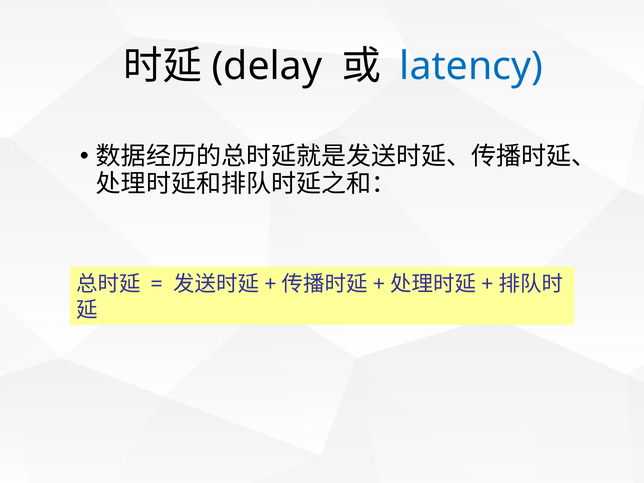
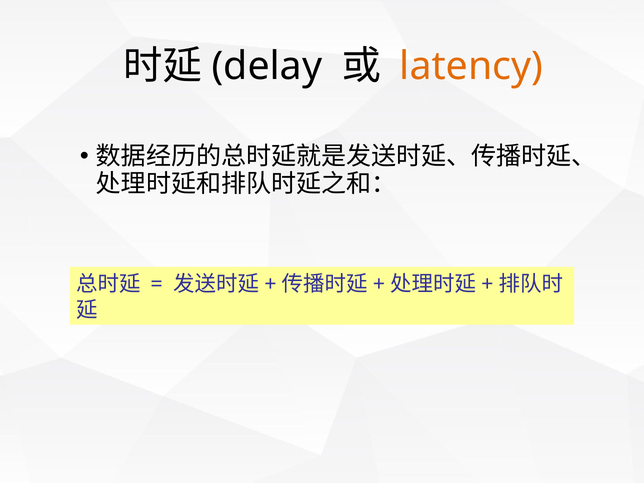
latency colour: blue -> orange (471, 66)
